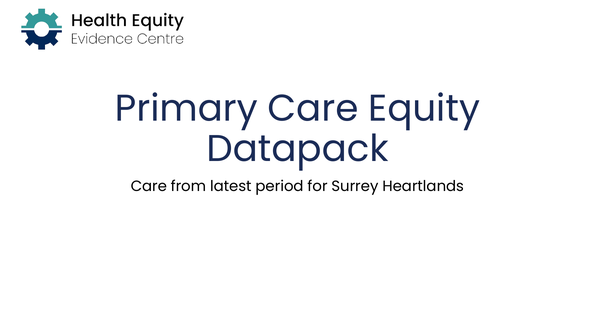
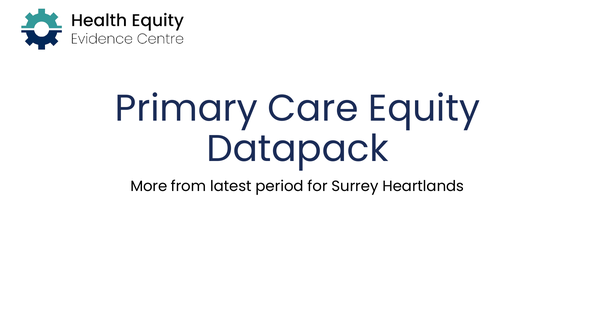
Care: Care -> More (149, 186)
